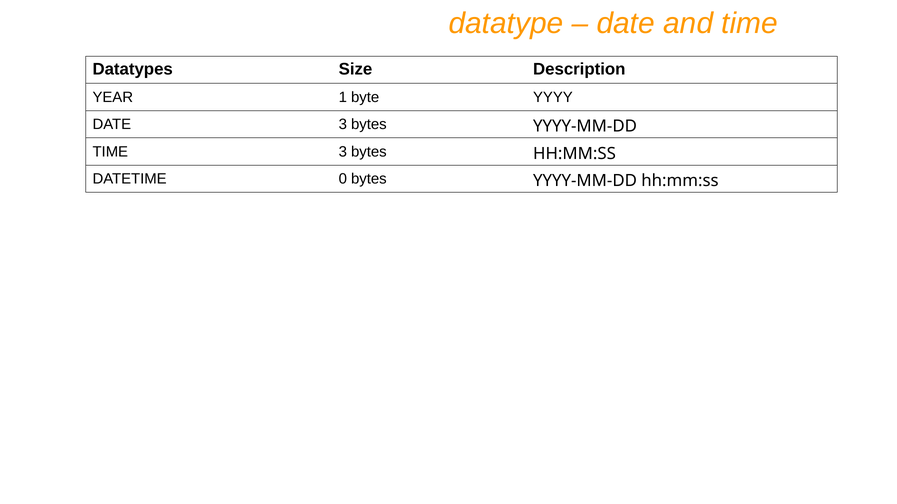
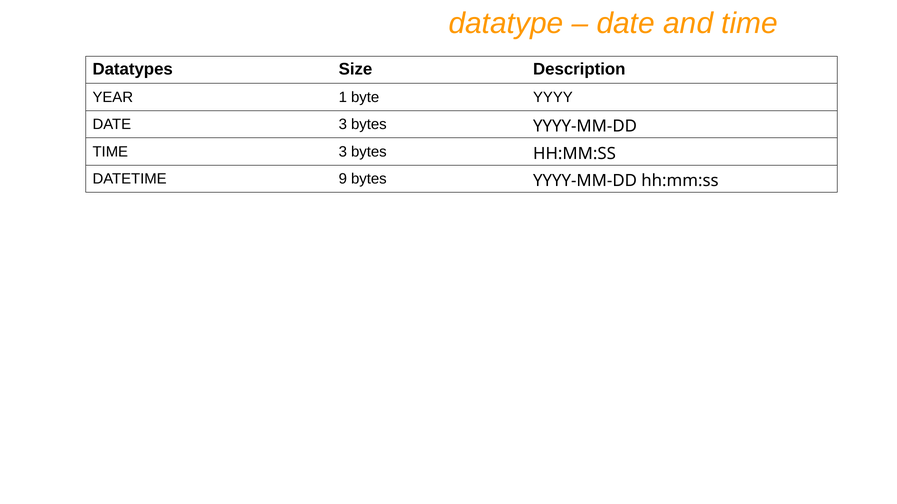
0: 0 -> 9 (343, 179)
